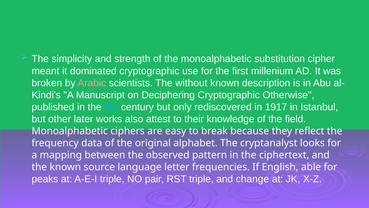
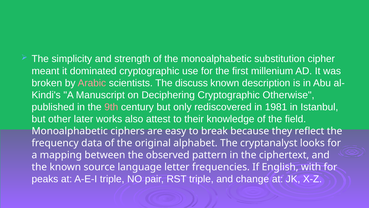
without: without -> discuss (191, 83)
9th colour: light blue -> pink (111, 107)
1917: 1917 -> 1981 (276, 107)
able: able -> with (311, 167)
